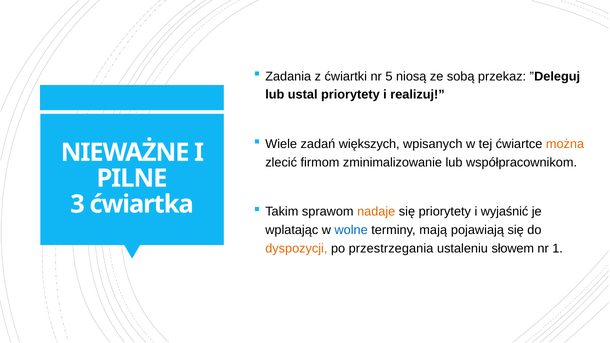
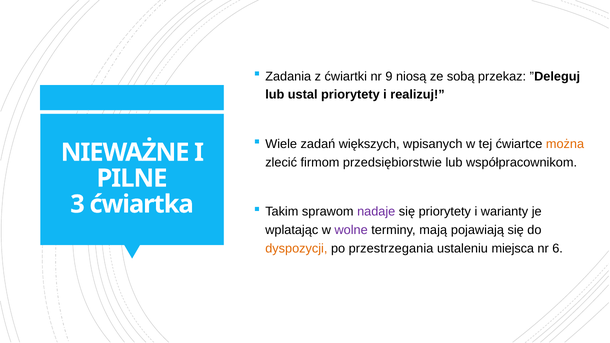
5: 5 -> 9 (389, 76)
zminimalizowanie: zminimalizowanie -> przedsiębiorstwie (392, 162)
nadaje colour: orange -> purple (376, 212)
wyjaśnić: wyjaśnić -> warianty (505, 212)
wolne colour: blue -> purple (351, 230)
słowem: słowem -> miejsca (513, 248)
1: 1 -> 6 (558, 248)
